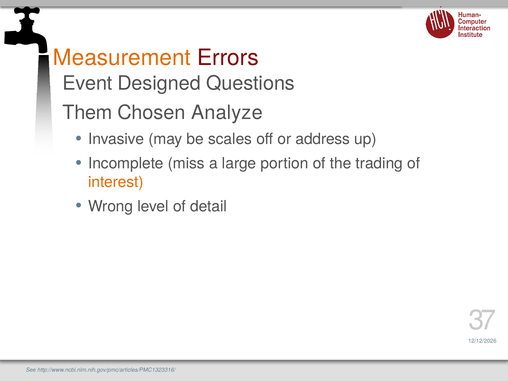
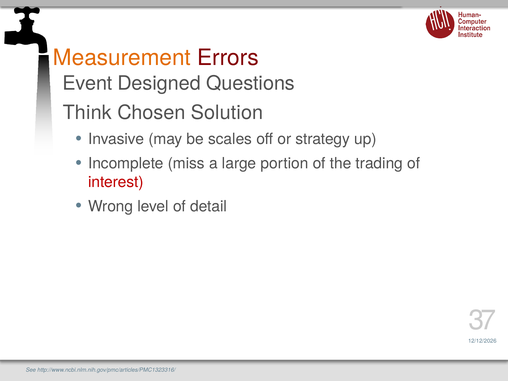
Them: Them -> Think (87, 113)
Analyze: Analyze -> Solution (227, 113)
address: address -> strategy (323, 139)
interest colour: orange -> red (116, 182)
